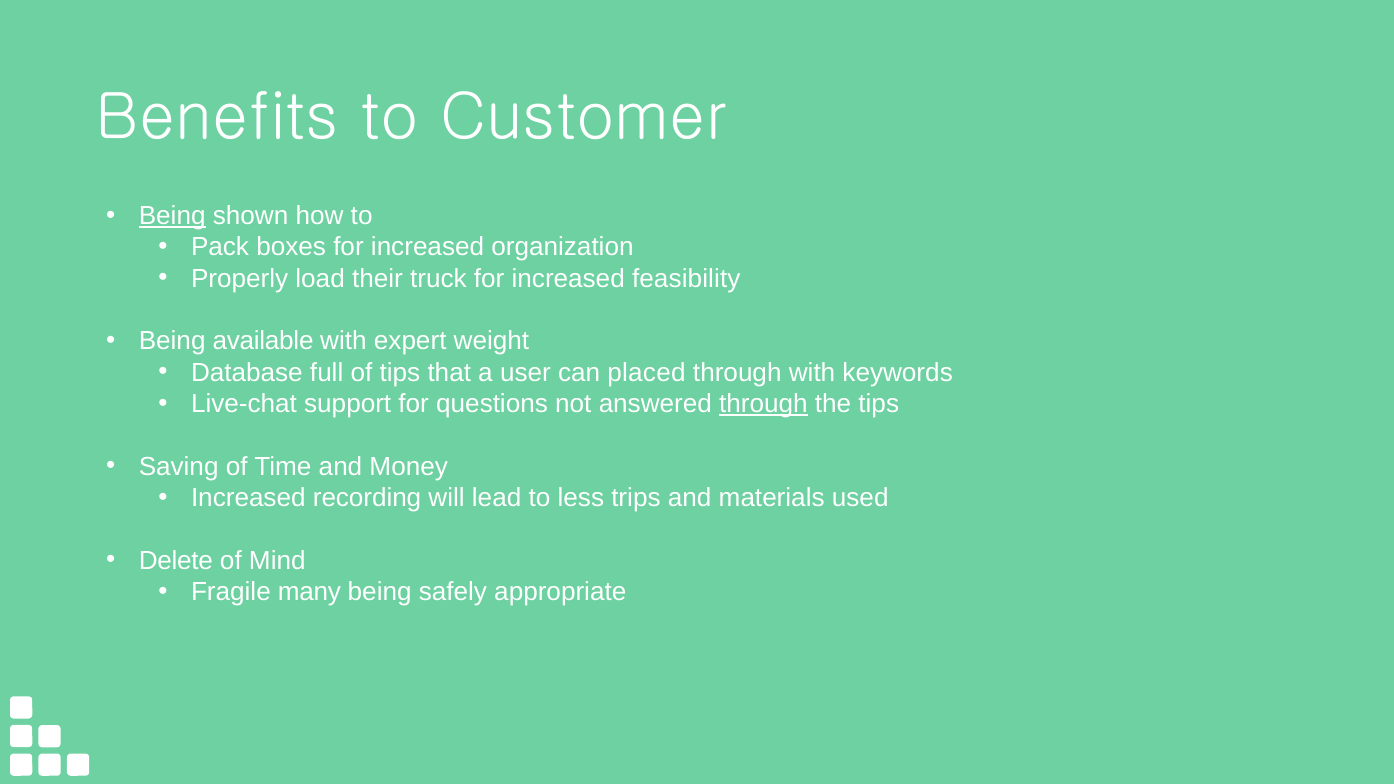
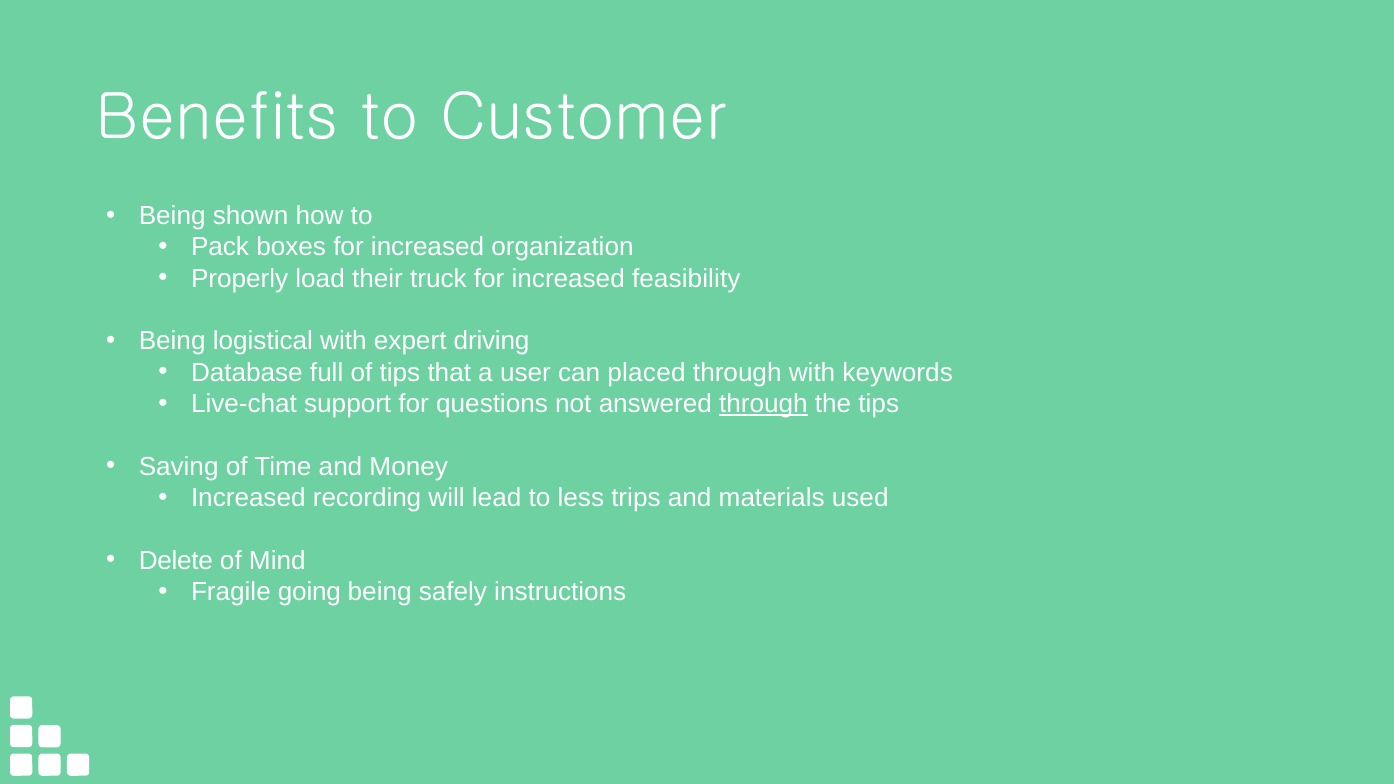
Being underline: present -> none (172, 216)
available: available -> logistical (263, 341)
weight: weight -> driving (492, 341)
many: many -> going (309, 592)
appropriate: appropriate -> instructions (560, 592)
